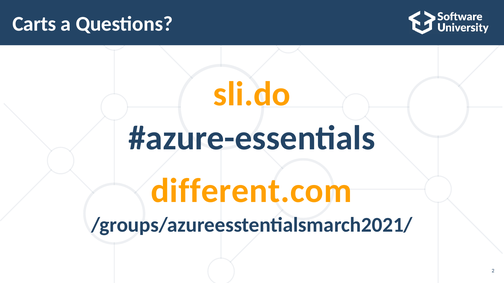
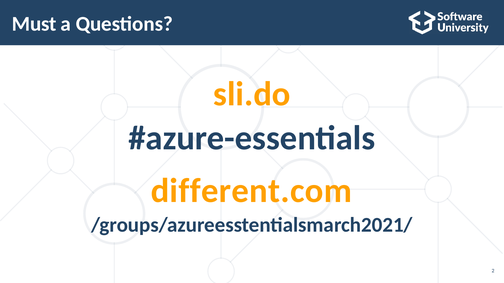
Carts: Carts -> Must (34, 24)
